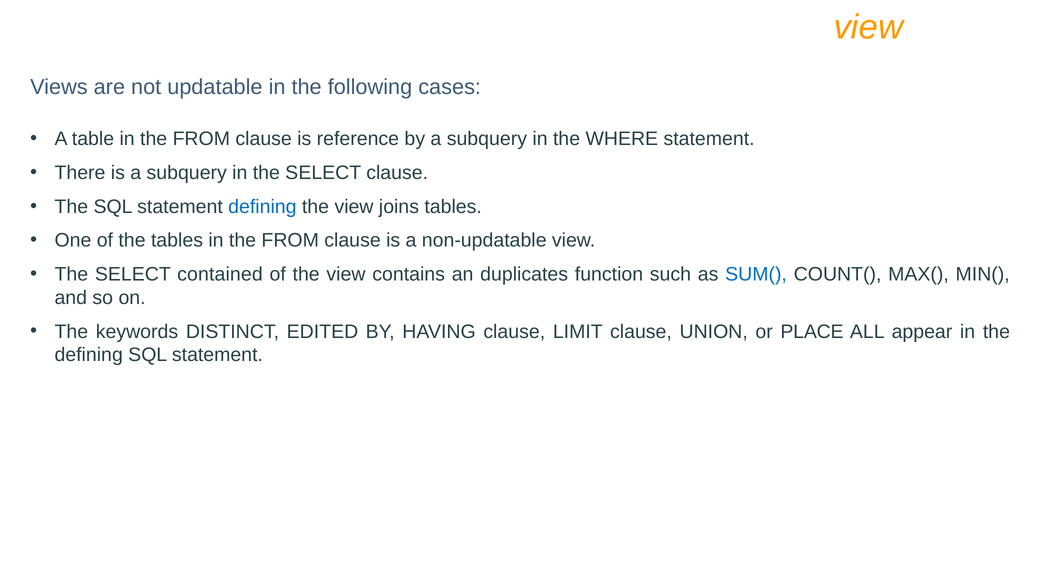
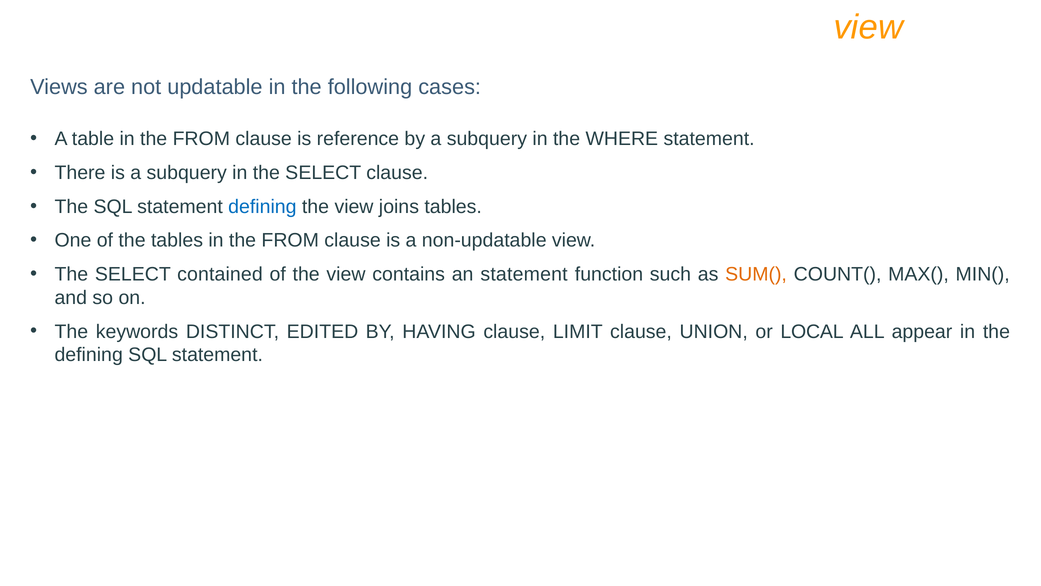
an duplicates: duplicates -> statement (524, 274)
SUM( colour: blue -> orange (756, 274)
PLACE: PLACE -> LOCAL (812, 331)
